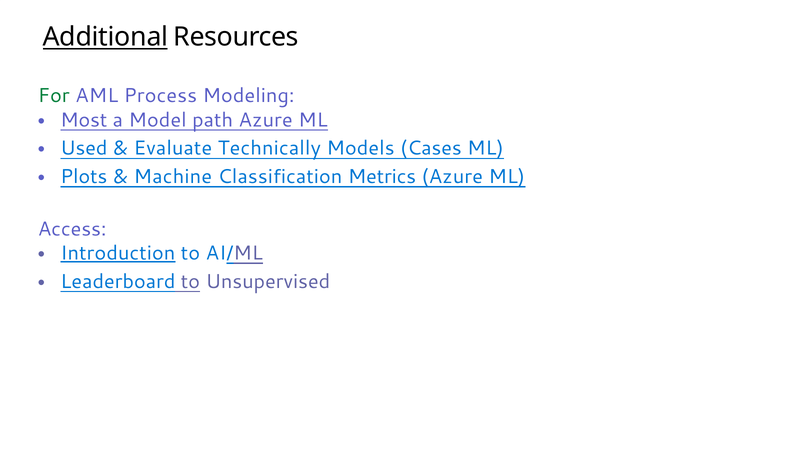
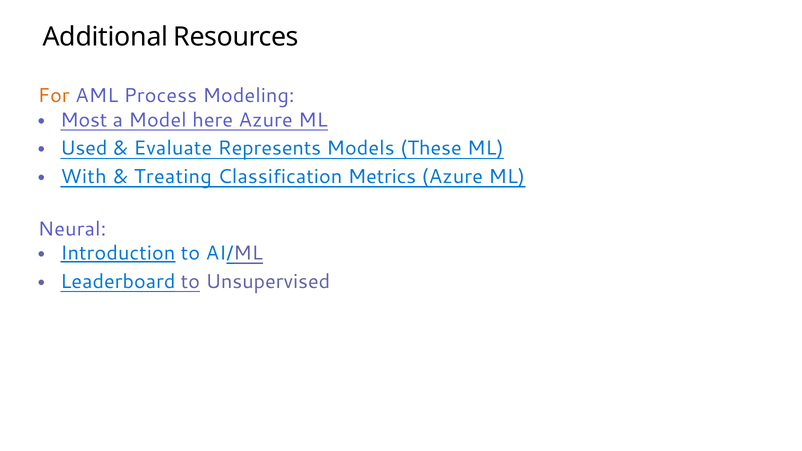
Additional underline: present -> none (105, 37)
For colour: green -> orange (54, 96)
path: path -> here (213, 120)
Technically: Technically -> Represents (269, 148)
Cases: Cases -> These (431, 148)
Plots: Plots -> With (84, 177)
Machine: Machine -> Treating (173, 177)
Access: Access -> Neural (72, 229)
